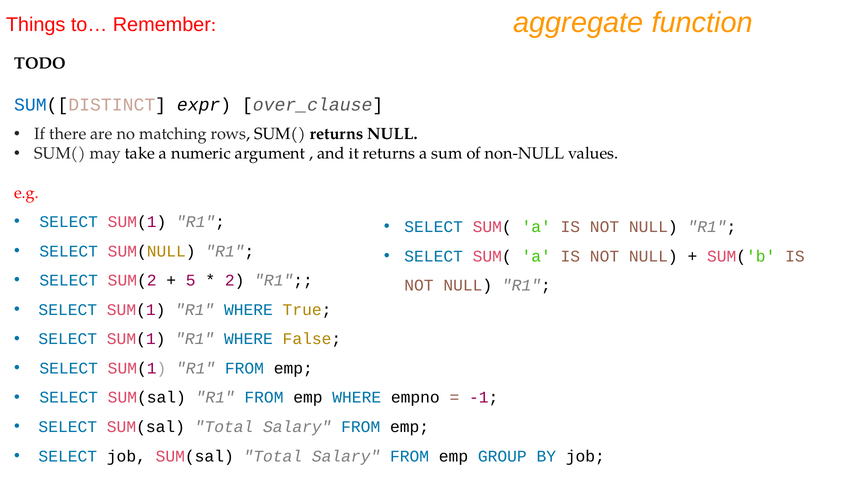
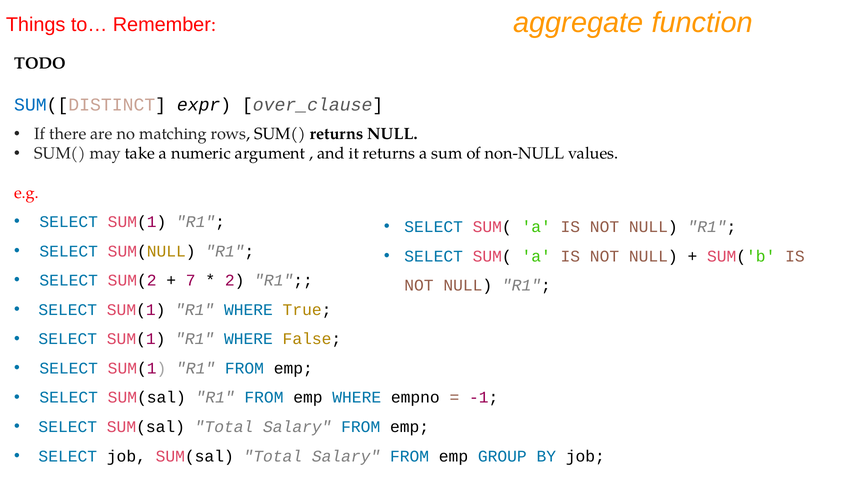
5: 5 -> 7 (191, 281)
